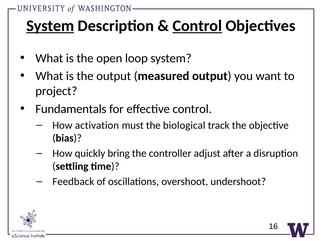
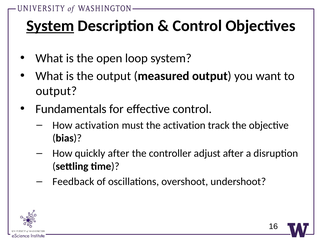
Control underline: present -> none (197, 26)
project: project -> output (56, 91)
the biological: biological -> activation (184, 125)
quickly bring: bring -> after (119, 154)
